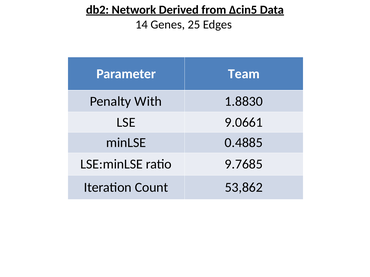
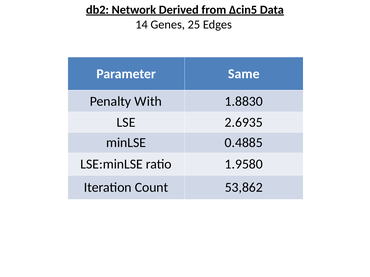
Team: Team -> Same (244, 74)
9.0661: 9.0661 -> 2.6935 (244, 122)
9.7685: 9.7685 -> 1.9580 (244, 164)
